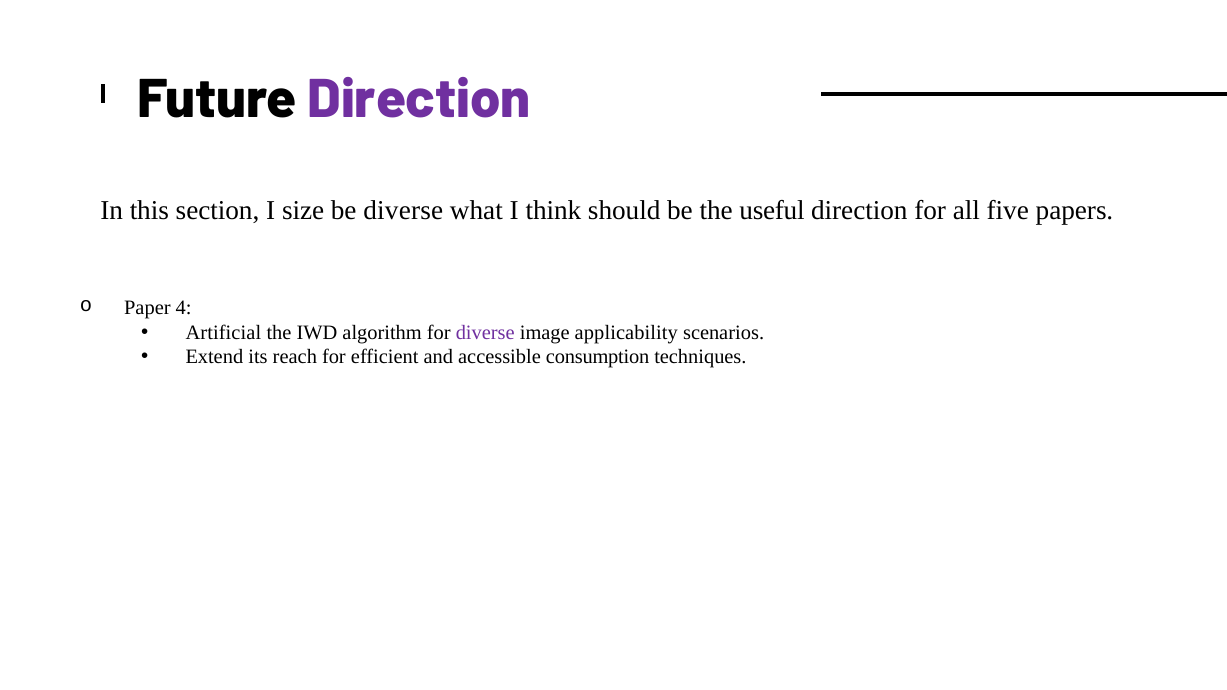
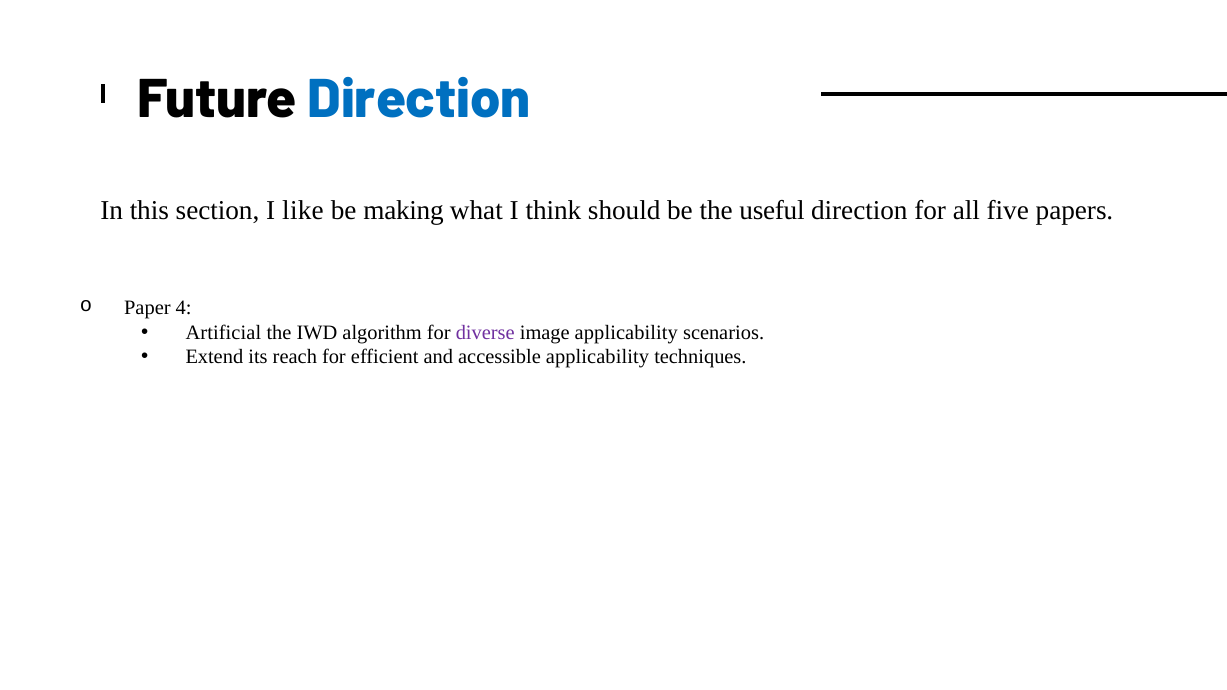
Direction colour: purple -> blue (419, 99)
size: size -> like (303, 210)
be diverse: diverse -> making (404, 210)
accessible consumption: consumption -> applicability (597, 357)
